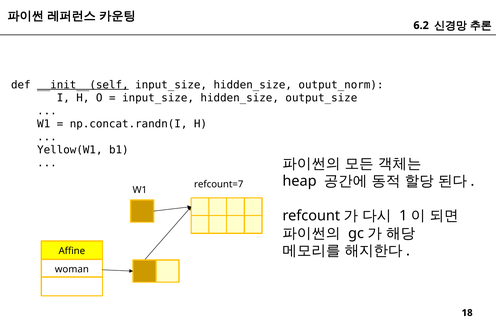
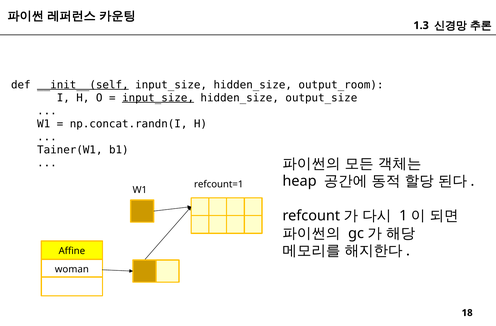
6.2: 6.2 -> 1.3 (421, 25)
output_norm: output_norm -> output_room (341, 85)
input_size underline: none -> present (158, 98)
Yellow(W1: Yellow(W1 -> Tainer(W1 (70, 150)
refcount=7: refcount=7 -> refcount=1 (219, 184)
